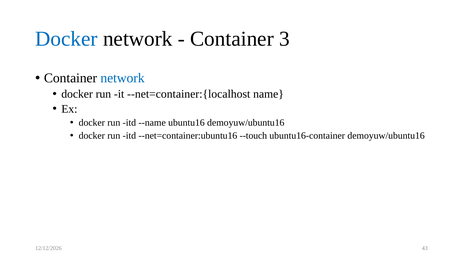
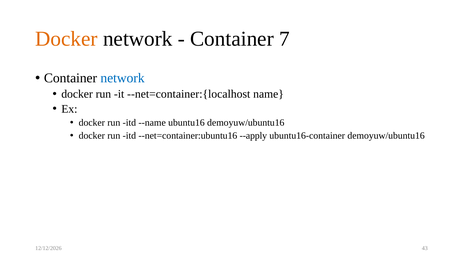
Docker colour: blue -> orange (66, 39)
3: 3 -> 7 (284, 39)
--touch: --touch -> --apply (253, 136)
